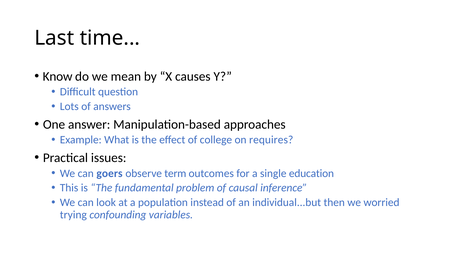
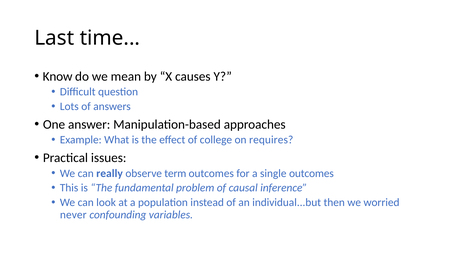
goers: goers -> really (110, 174)
single education: education -> outcomes (311, 174)
trying: trying -> never (73, 215)
